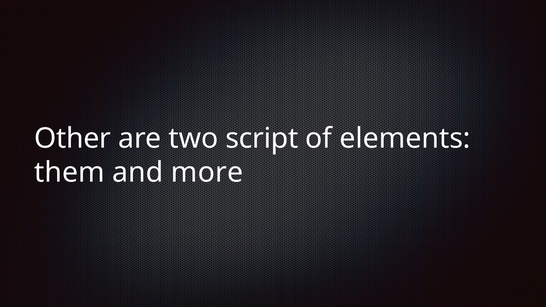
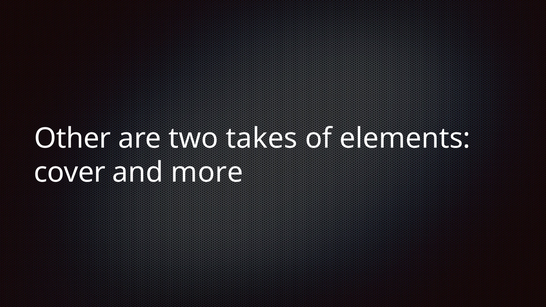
script: script -> takes (262, 138)
them: them -> cover (70, 173)
